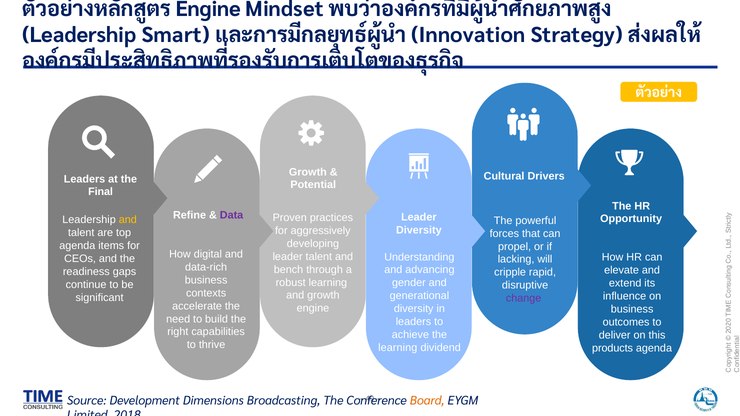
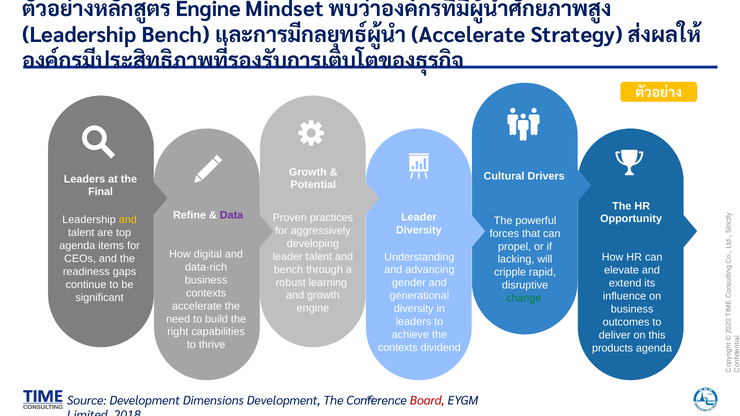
Leadership Smart: Smart -> Bench (176, 35)
Innovation: Innovation -> Accelerate (468, 35)
change colour: purple -> green (524, 298)
learning: learning -> contexts (398, 348)
Dimensions Broadcasting: Broadcasting -> Development (284, 401)
Board colour: orange -> red (427, 401)
